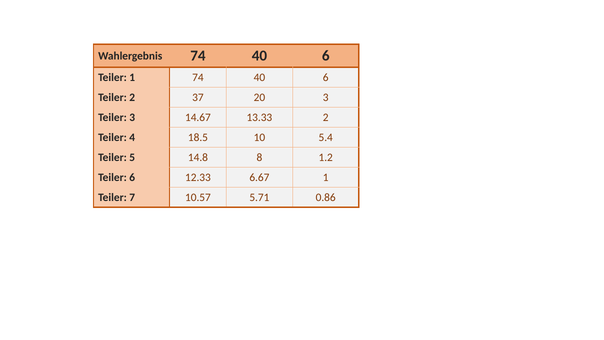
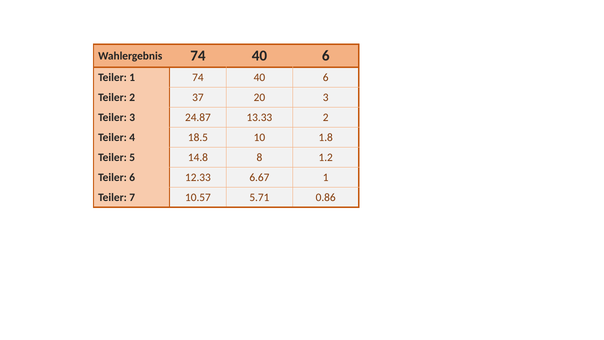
14.67: 14.67 -> 24.87 (198, 118)
5.4: 5.4 -> 1.8 (326, 137)
